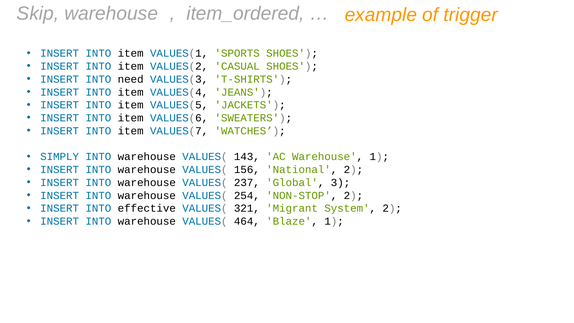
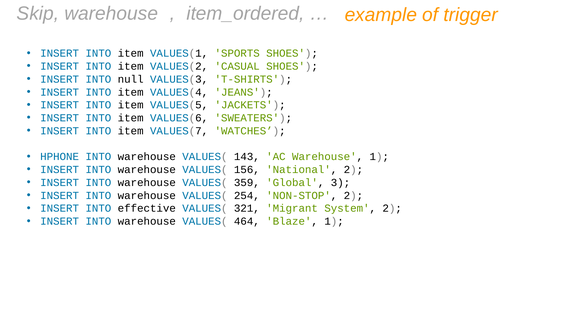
need: need -> null (131, 79)
SIMPLY: SIMPLY -> HPHONE (60, 157)
237: 237 -> 359 (247, 183)
